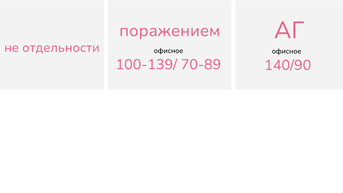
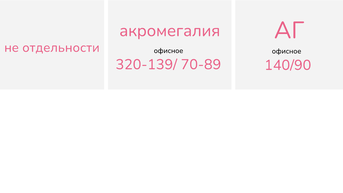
поражением: поражением -> акромегалия (170, 31)
100-139/: 100-139/ -> 320-139/ (146, 64)
